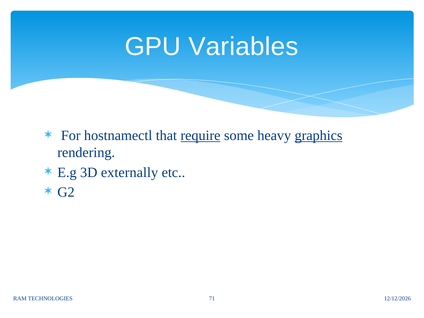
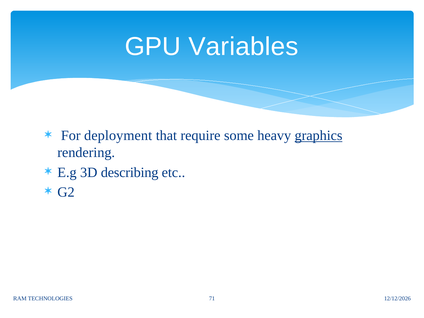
hostnamectl: hostnamectl -> deployment (118, 136)
require underline: present -> none (201, 136)
externally: externally -> describing (130, 172)
